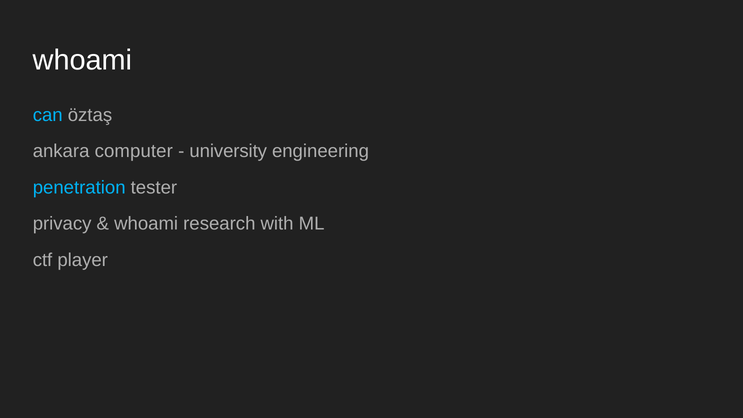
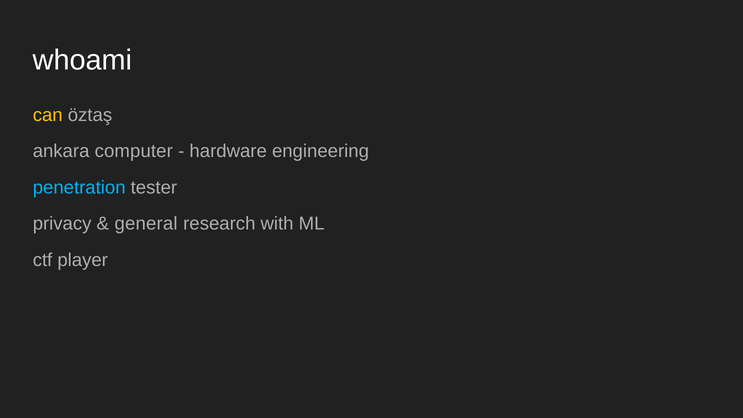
can colour: light blue -> yellow (48, 115)
university: university -> hardware (228, 151)
whoami: whoami -> general (146, 224)
